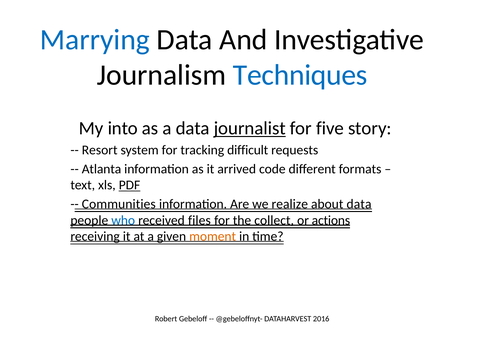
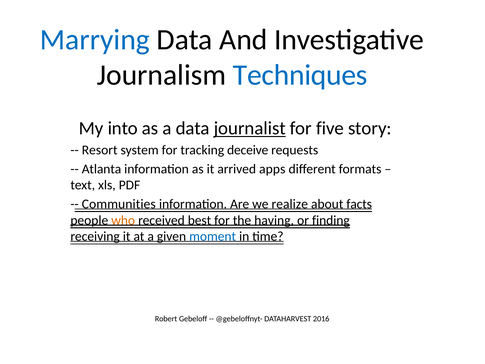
difficult: difficult -> deceive (248, 150)
code: code -> apps (272, 169)
PDF underline: present -> none (129, 185)
about data: data -> facts (359, 204)
who colour: blue -> orange (123, 220)
files: files -> best (199, 220)
collect: collect -> having (274, 220)
actions: actions -> finding (331, 220)
moment colour: orange -> blue (213, 236)
